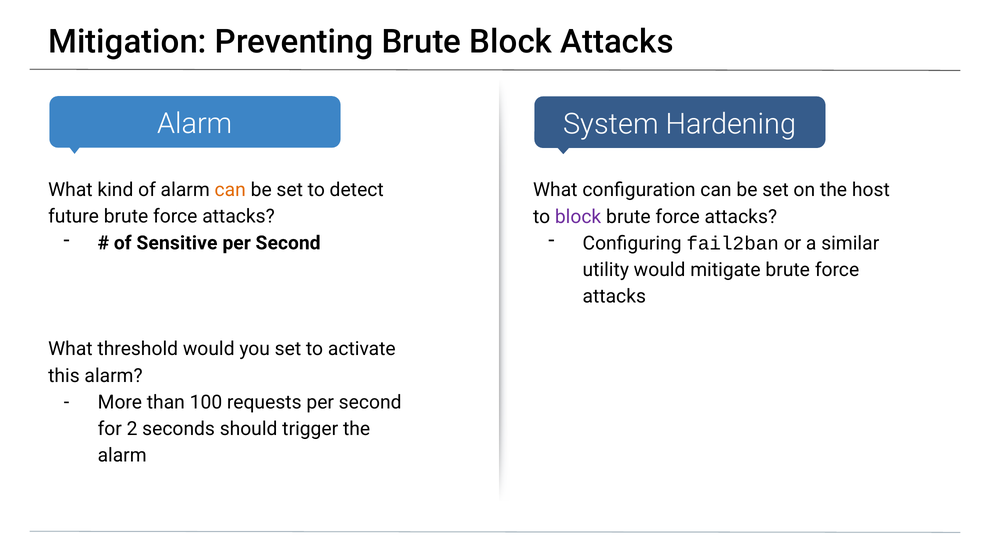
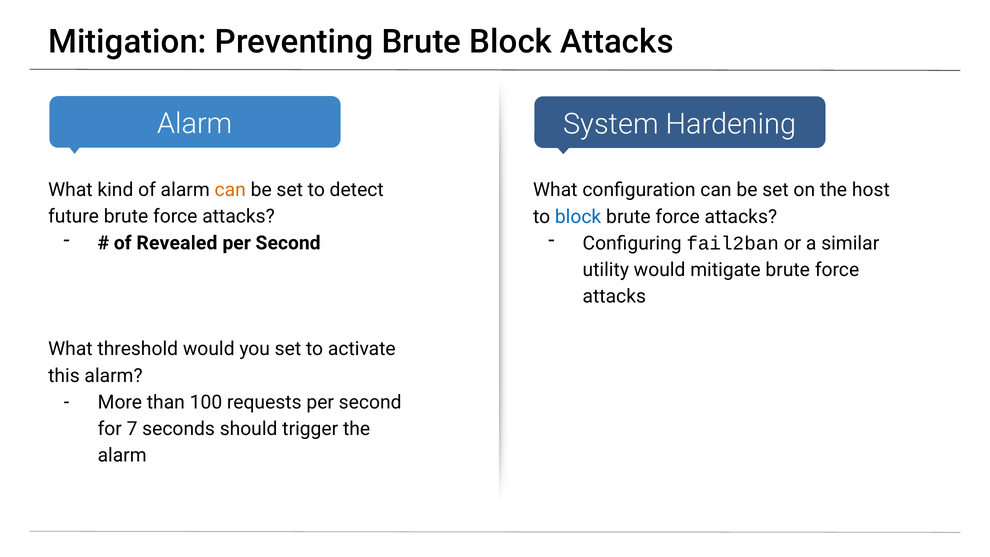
block colour: purple -> blue (578, 217)
Sensitive: Sensitive -> Revealed (177, 243)
2: 2 -> 7 (132, 429)
